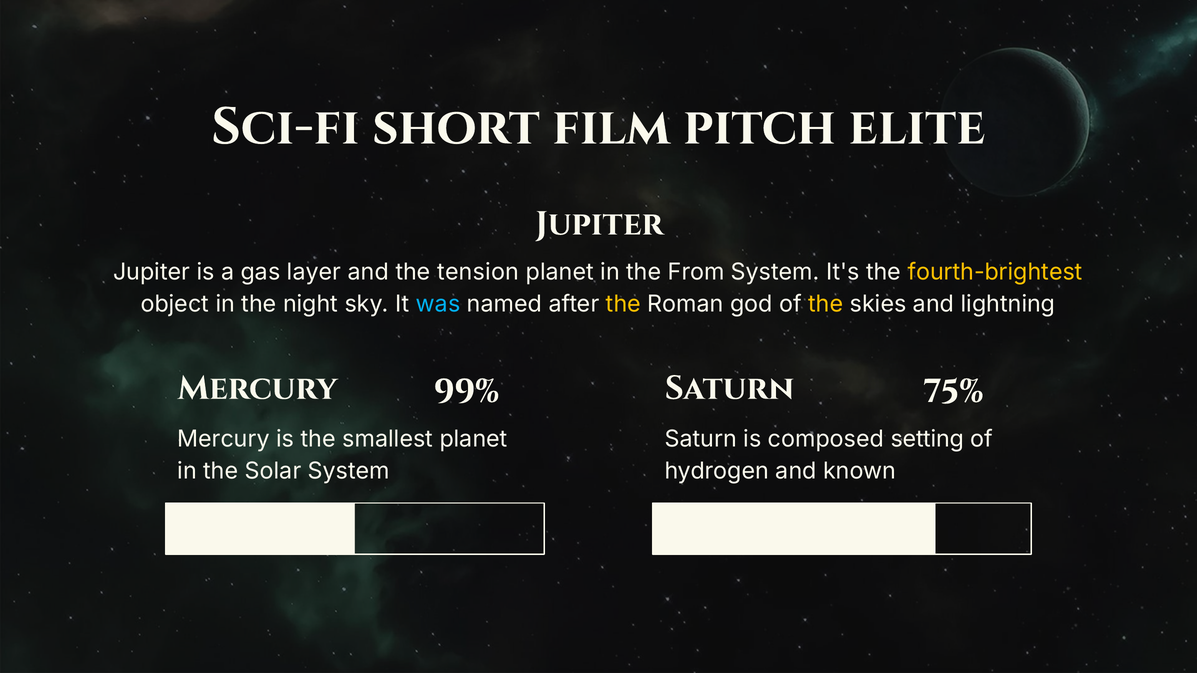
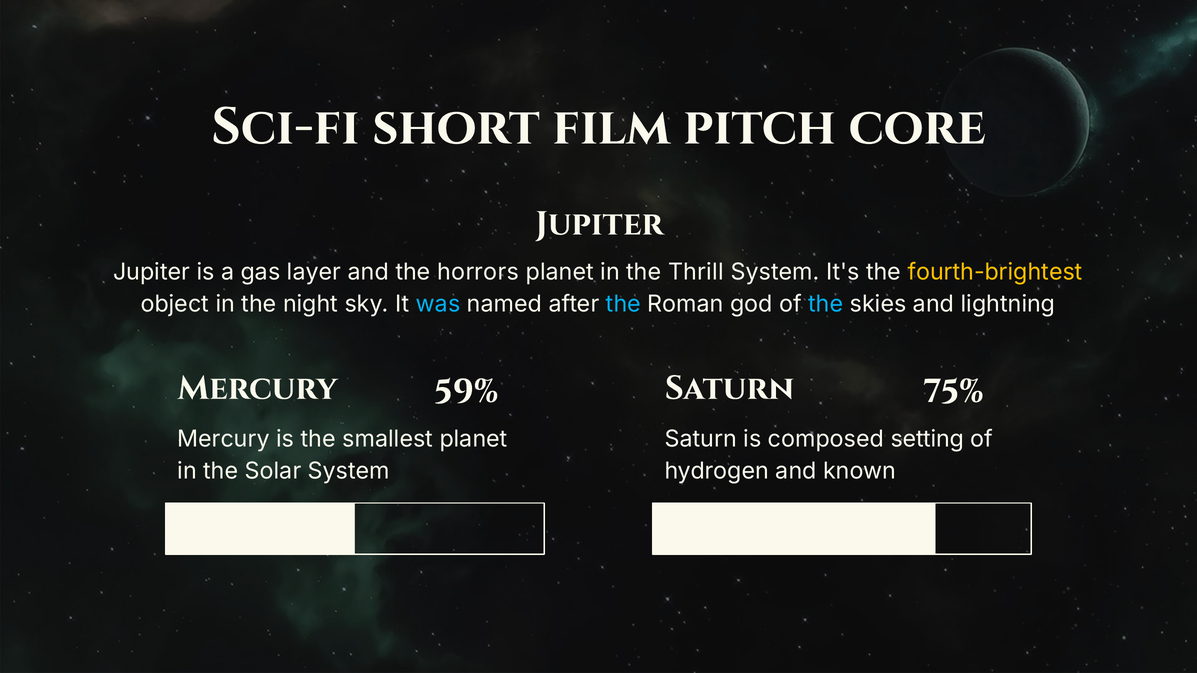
elite: elite -> core (917, 126)
tension: tension -> horrors (478, 272)
From: From -> Thrill (696, 272)
the colour: yellow -> light blue (623, 304)
the colour: yellow -> light blue (826, 304)
99%: 99% -> 59% (466, 391)
